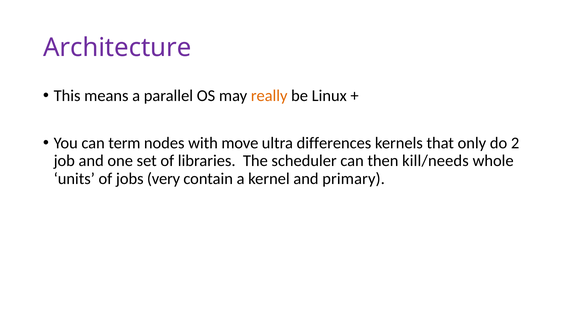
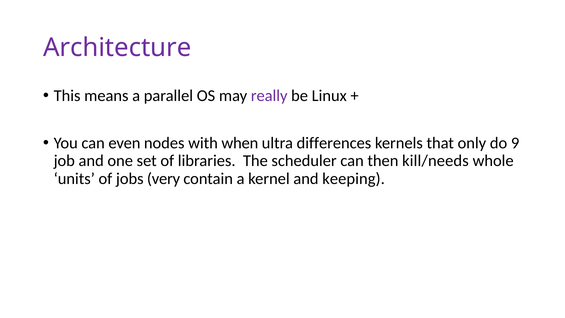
really colour: orange -> purple (269, 96)
term: term -> even (124, 143)
move: move -> when (240, 143)
2: 2 -> 9 (515, 143)
primary: primary -> keeping (354, 179)
